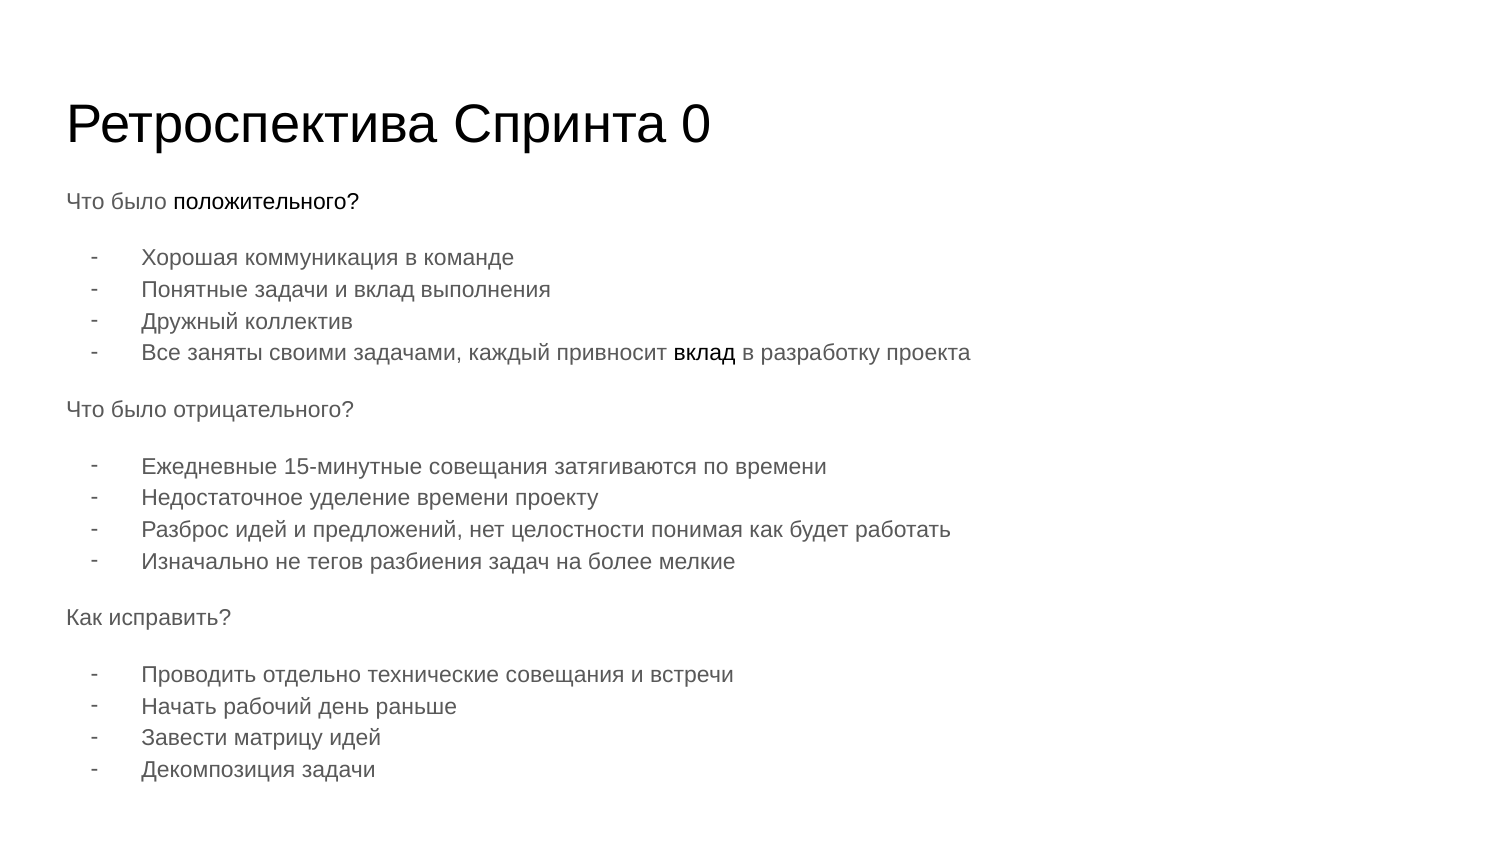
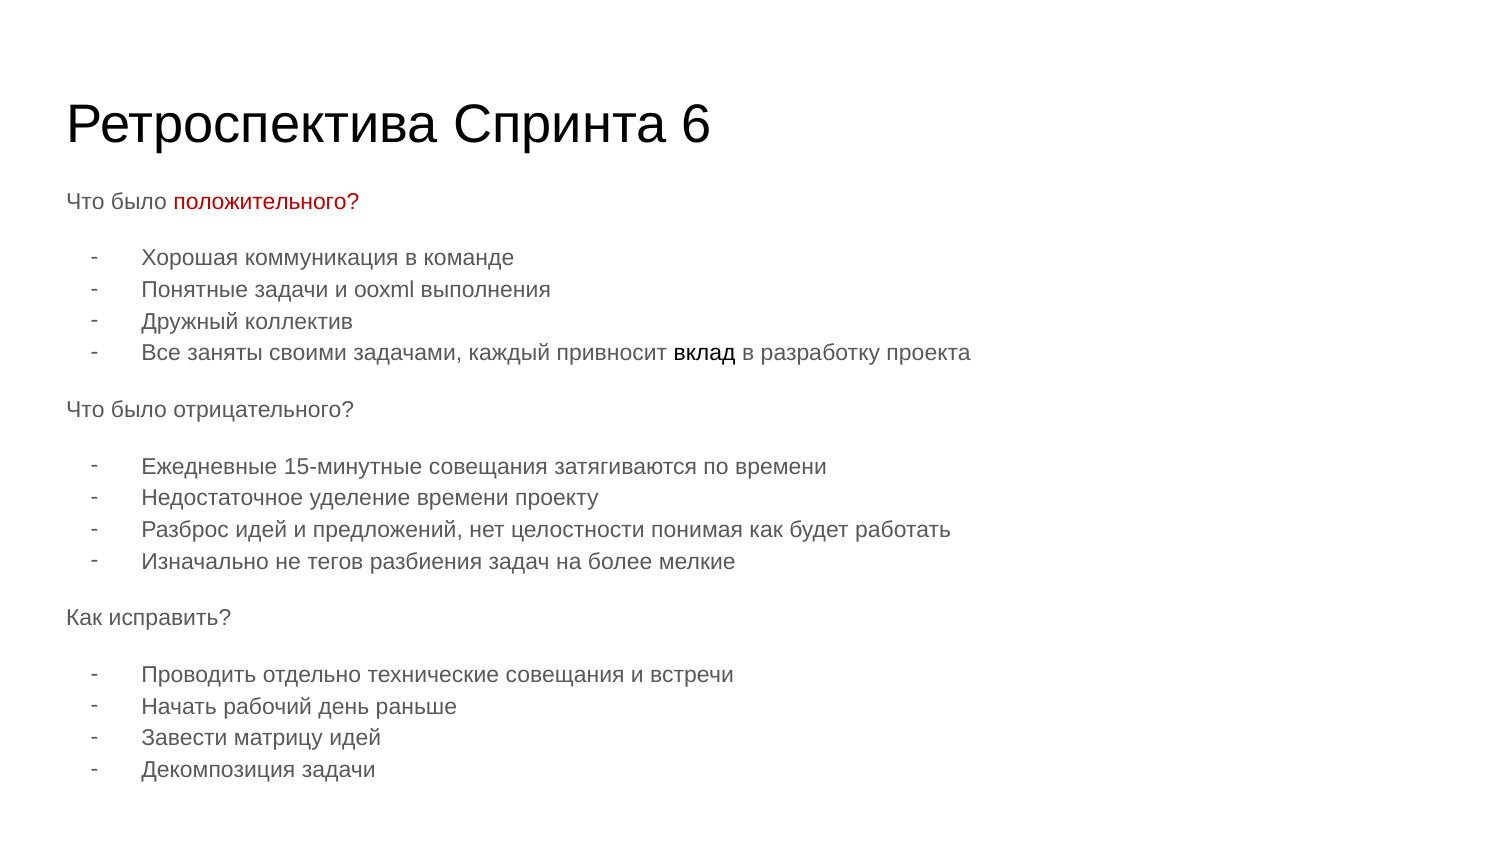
0: 0 -> 6 (697, 124)
положительного colour: black -> red (266, 202)
и вклад: вклад -> ooxml (384, 290)
